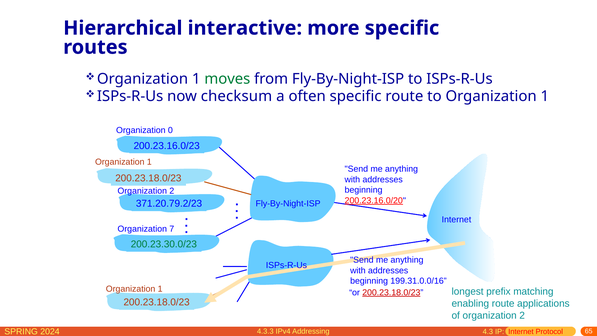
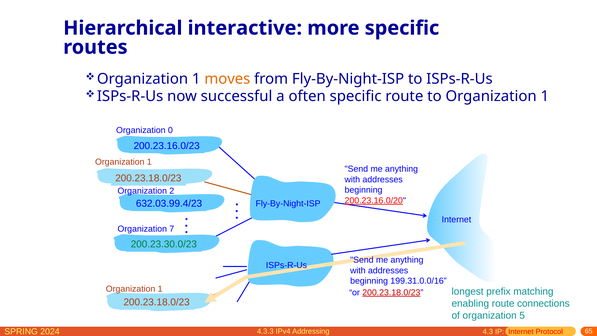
moves colour: green -> orange (227, 79)
checksum: checksum -> successful (237, 96)
371.20.79.2/23: 371.20.79.2/23 -> 632.03.99.4/23 (169, 204)
applications: applications -> connections (543, 303)
of organization 2: 2 -> 5 (522, 315)
